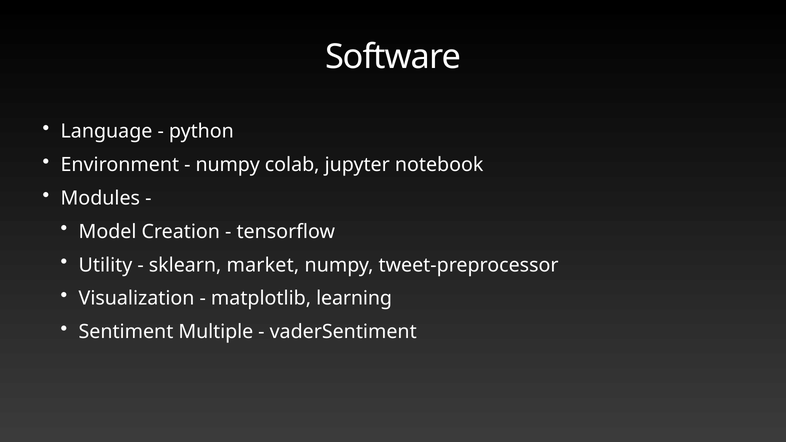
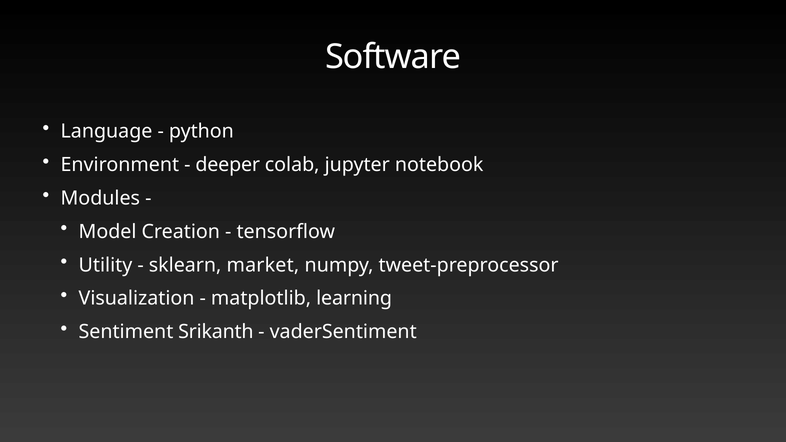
numpy: numpy -> deeper (228, 165)
Multiple: Multiple -> Srikanth (216, 332)
